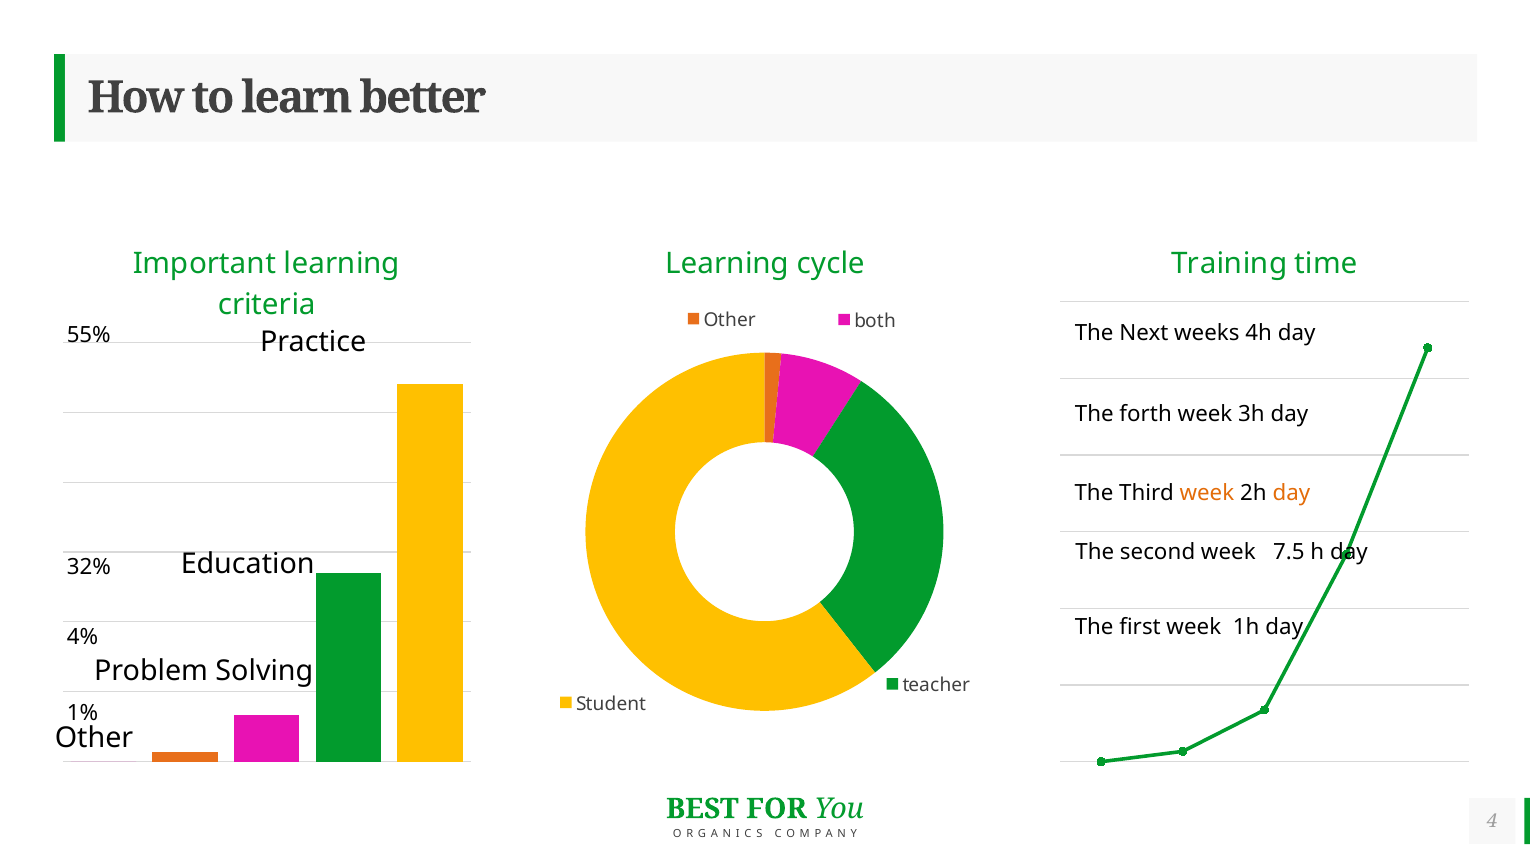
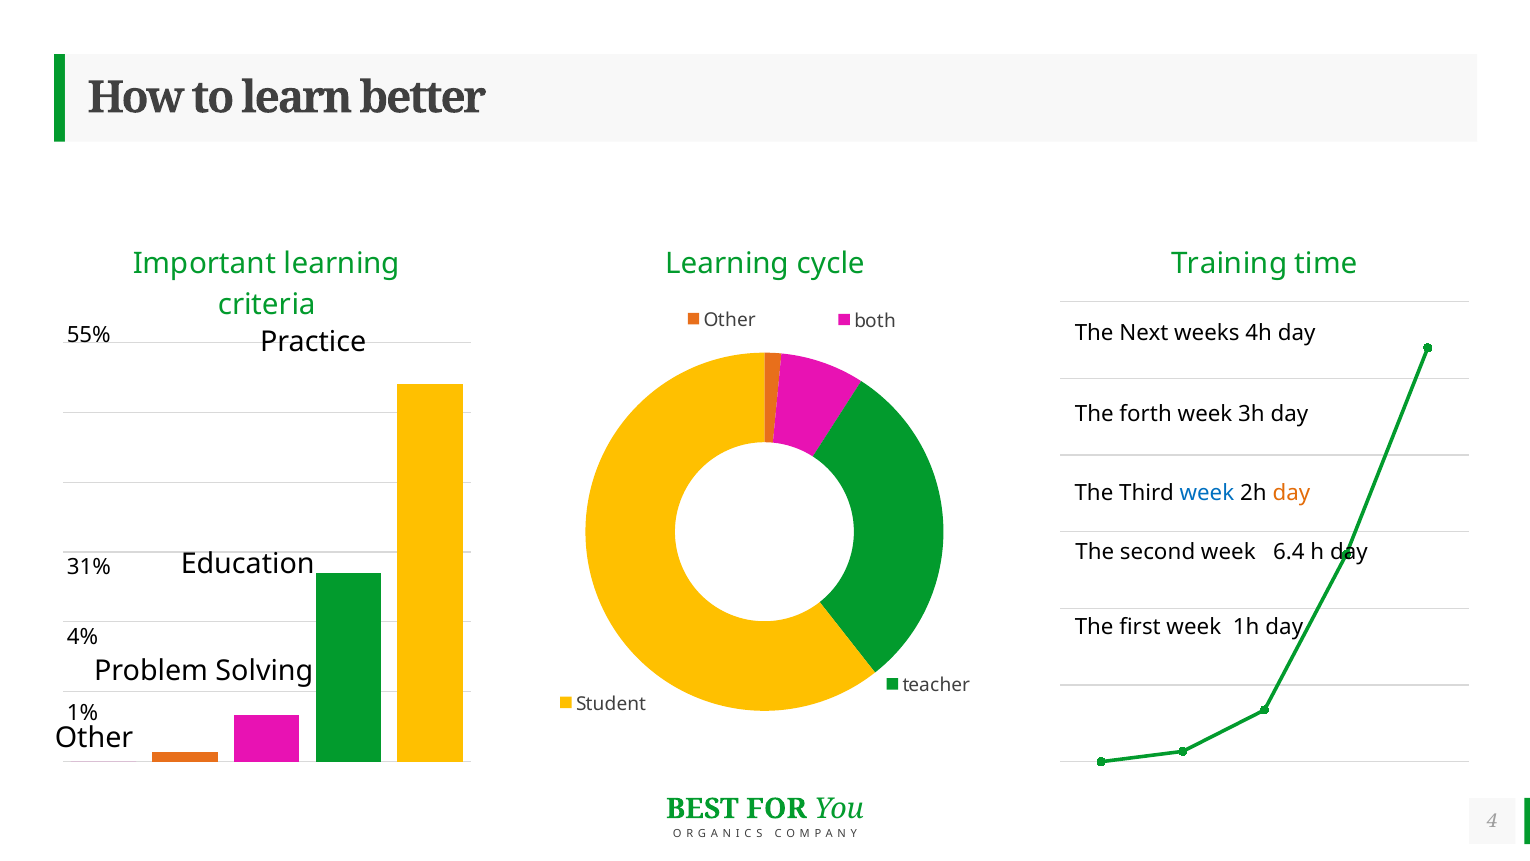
week colour: orange -> blue (1207, 493)
7.5: 7.5 -> 6.4 (1289, 552)
32%: 32% -> 31% (89, 567)
